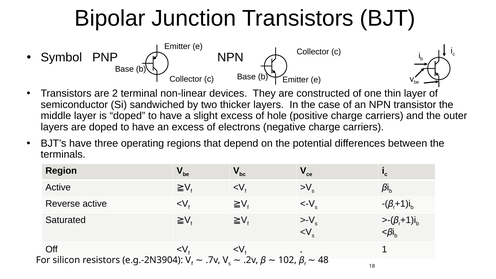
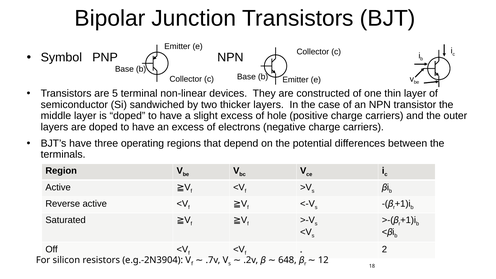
2: 2 -> 5 (115, 94)
1: 1 -> 2 (384, 249)
102: 102 -> 648 (287, 260)
48: 48 -> 12 (323, 260)
